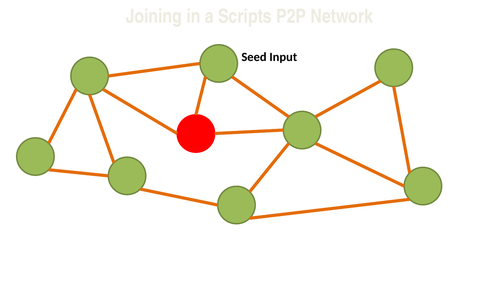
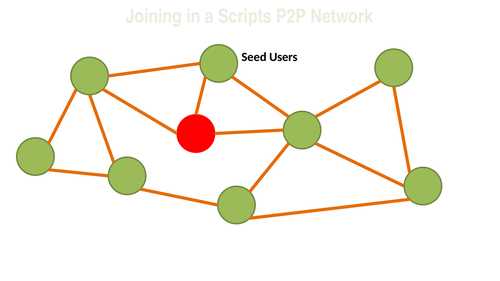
Input: Input -> Users (283, 57)
